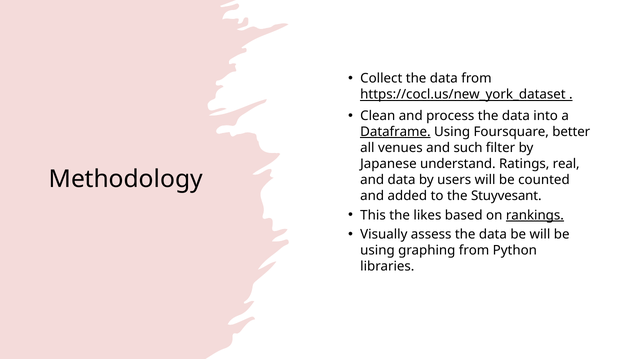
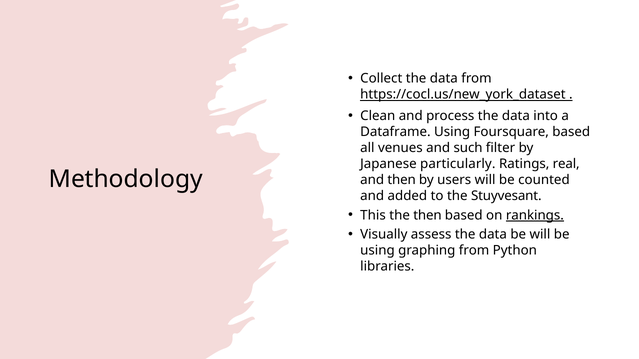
Dataframe underline: present -> none (395, 132)
Foursquare better: better -> based (571, 132)
understand: understand -> particularly (458, 164)
and data: data -> then (402, 180)
the likes: likes -> then (427, 215)
